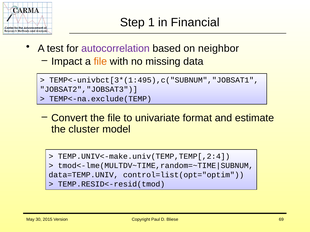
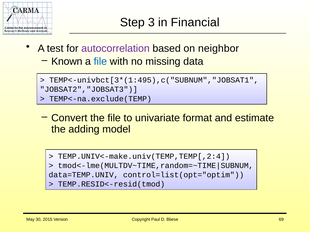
1: 1 -> 3 (151, 23)
Impact: Impact -> Known (67, 62)
file colour: orange -> blue (100, 62)
cluster: cluster -> adding (84, 129)
